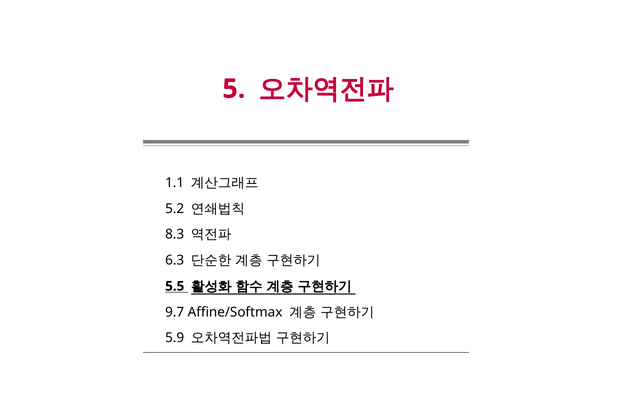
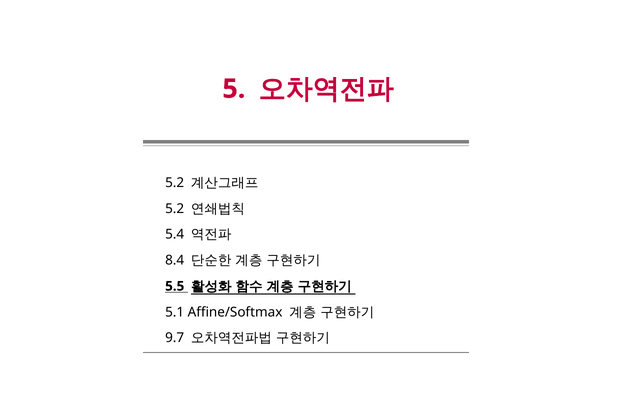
1.1: 1.1 -> 5.2 (175, 182)
8.3: 8.3 -> 5.4 (175, 234)
6.3: 6.3 -> 8.4 (175, 260)
9.7: 9.7 -> 5.1 (175, 312)
5.9: 5.9 -> 9.7 (175, 337)
